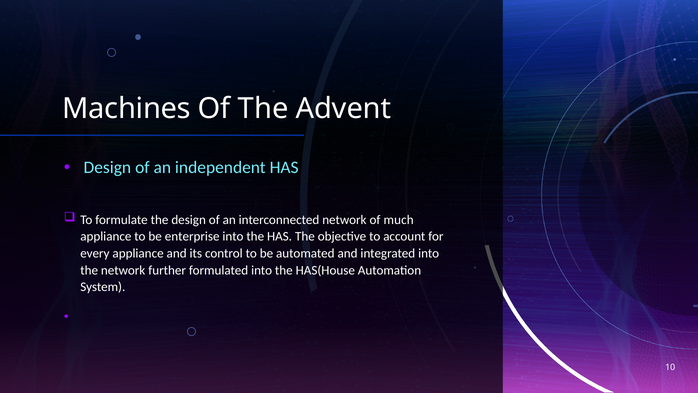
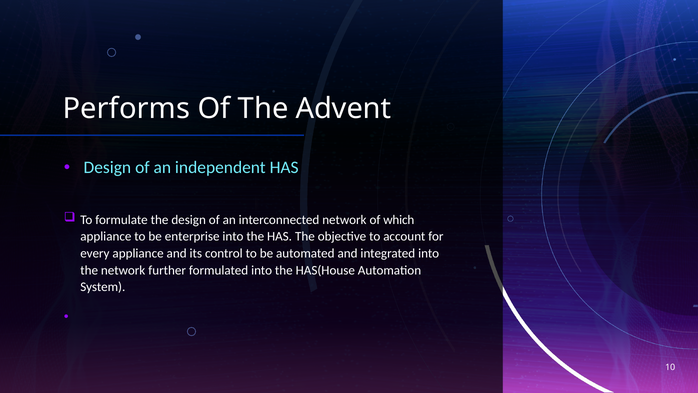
Machines: Machines -> Performs (126, 108)
much: much -> which (399, 220)
